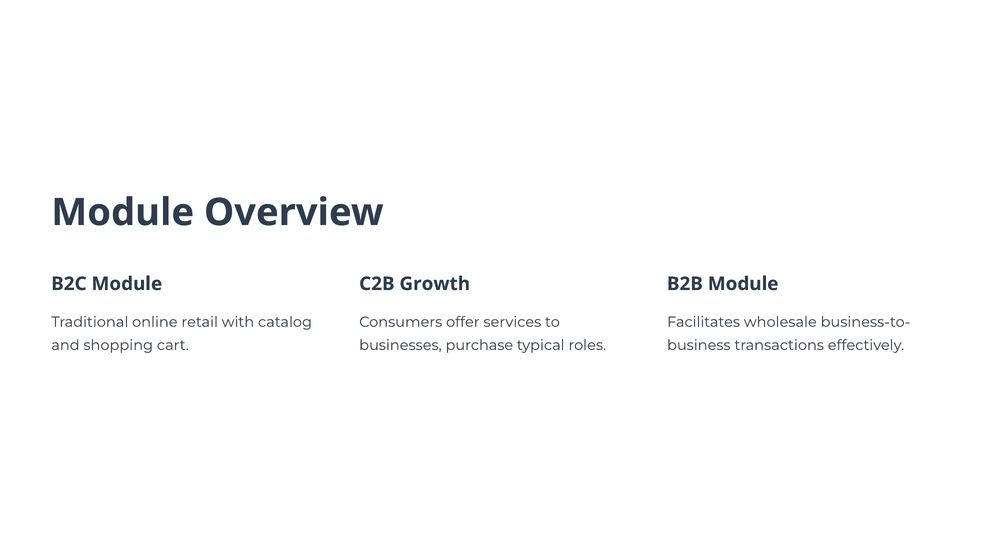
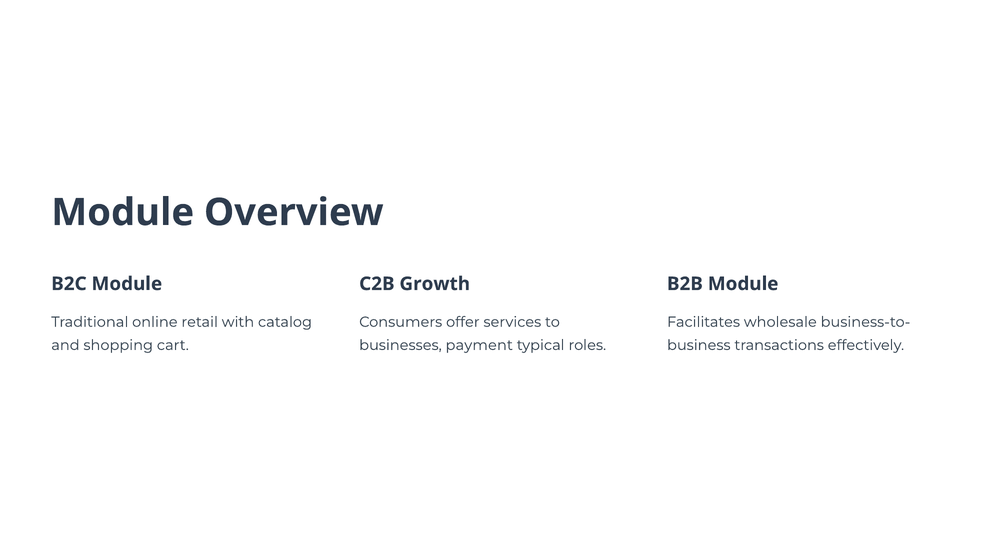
purchase: purchase -> payment (479, 345)
